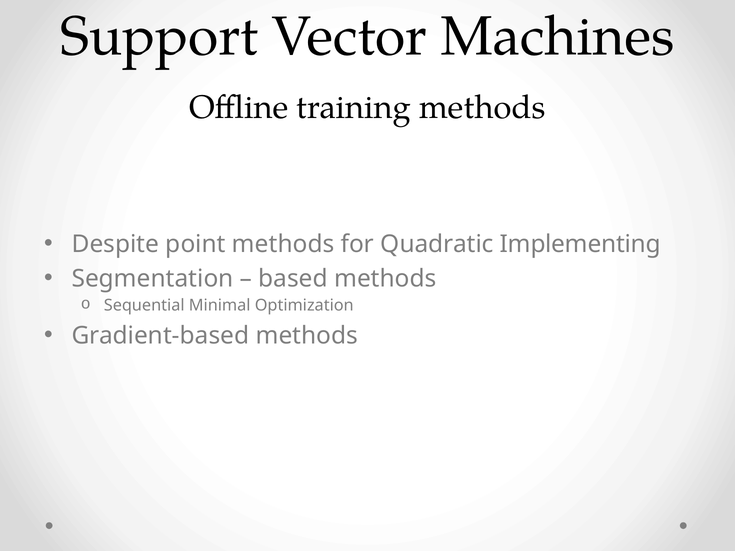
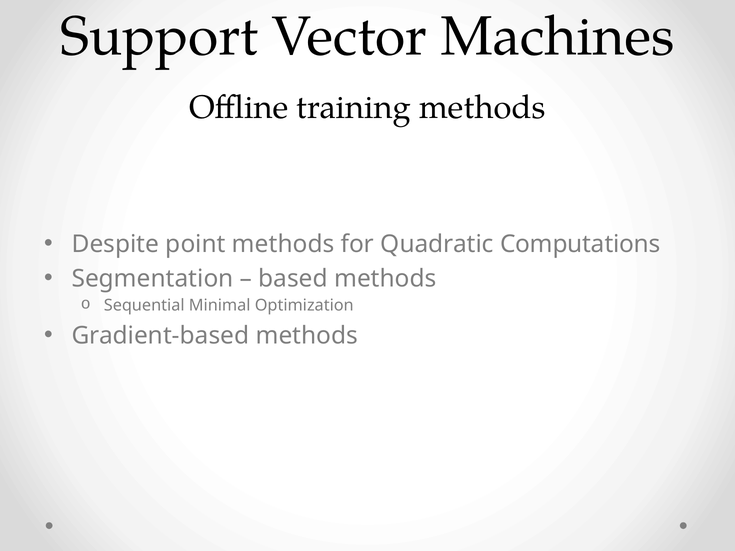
Implementing: Implementing -> Computations (580, 244)
